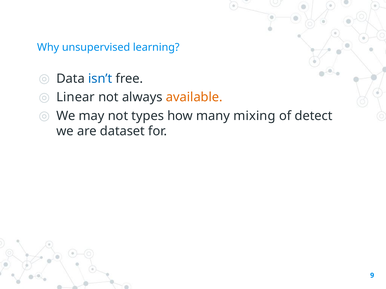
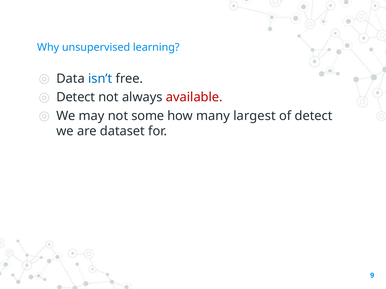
Linear: Linear -> Detect (76, 97)
available colour: orange -> red (194, 97)
types: types -> some (148, 116)
mixing: mixing -> largest (254, 116)
